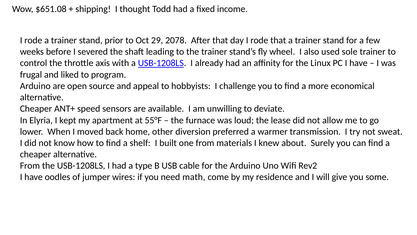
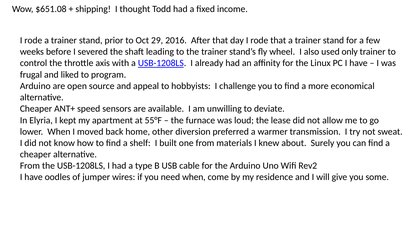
2078: 2078 -> 2016 (176, 40)
sole: sole -> only (350, 52)
need math: math -> when (194, 177)
